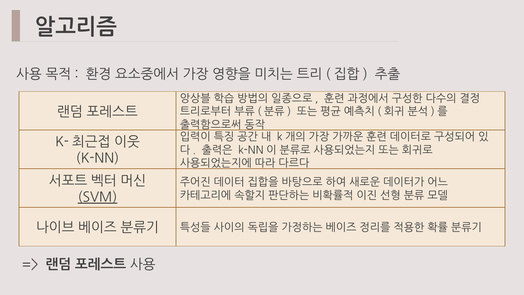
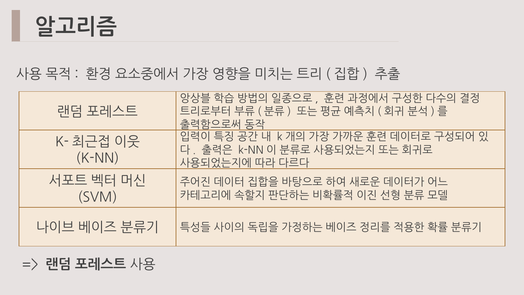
SVM underline: present -> none (97, 197)
